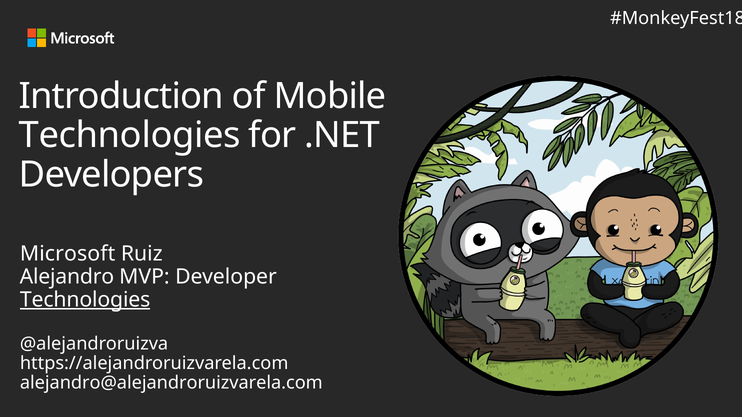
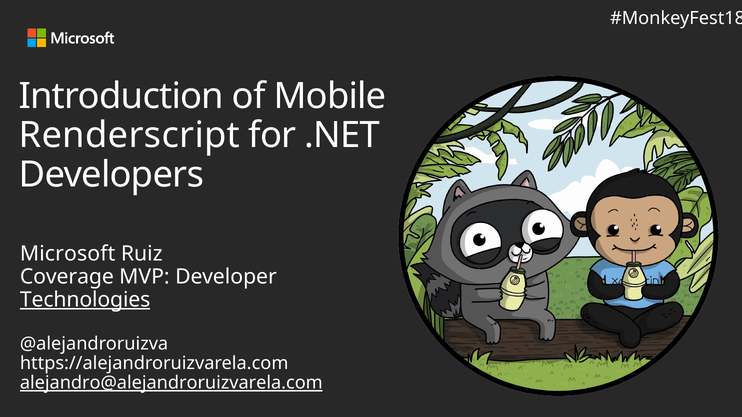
Technologies: Technologies -> Renderscript (129, 135)
Alejandro: Alejandro -> Coverage (67, 277)
alejandro@alejandroruizvarela.com underline: none -> present (171, 383)
